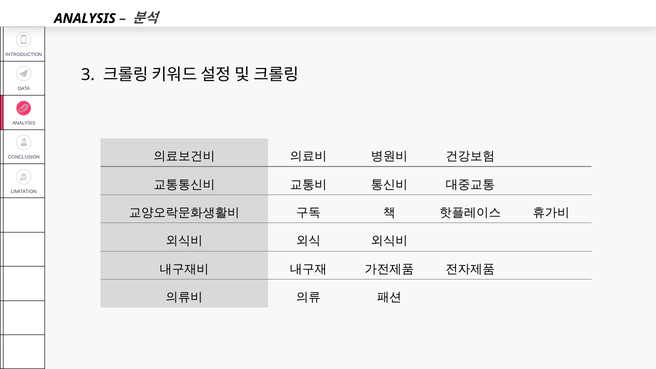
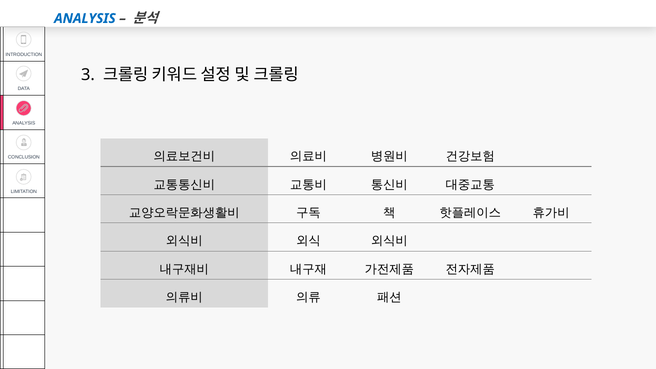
ANALYSIS colour: black -> blue (85, 18)
